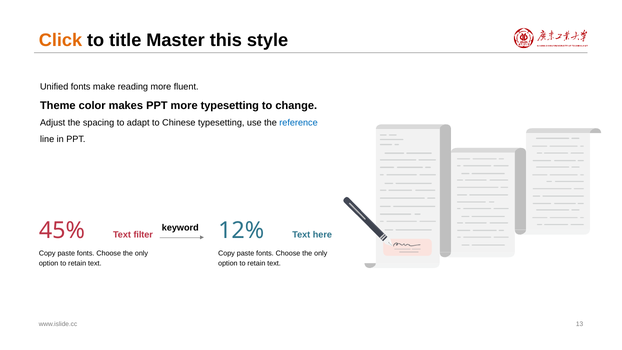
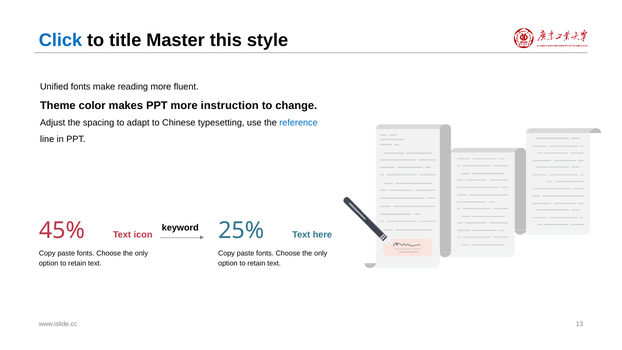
Click colour: orange -> blue (60, 40)
more typesetting: typesetting -> instruction (230, 105)
filter: filter -> icon (143, 234)
12%: 12% -> 25% (241, 231)
